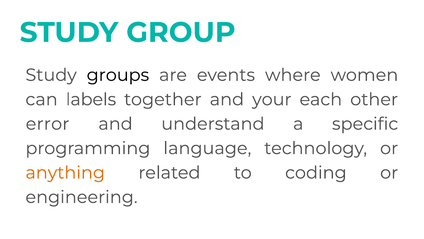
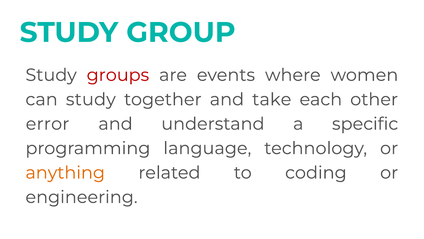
groups colour: black -> red (118, 75)
can labels: labels -> study (91, 99)
your: your -> take (272, 99)
